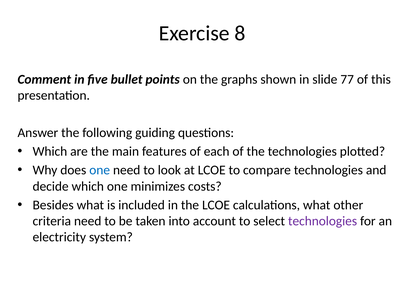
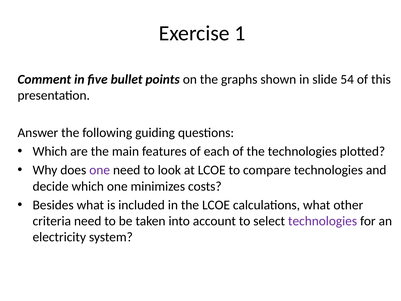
8: 8 -> 1 (240, 33)
77: 77 -> 54 (347, 79)
one colour: blue -> purple (100, 170)
